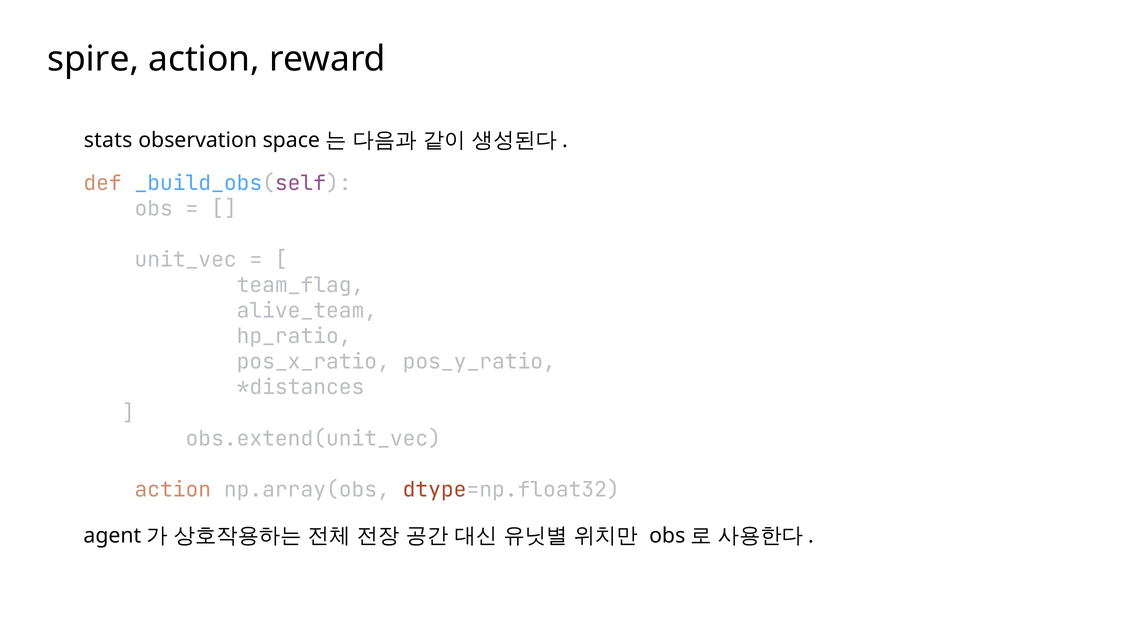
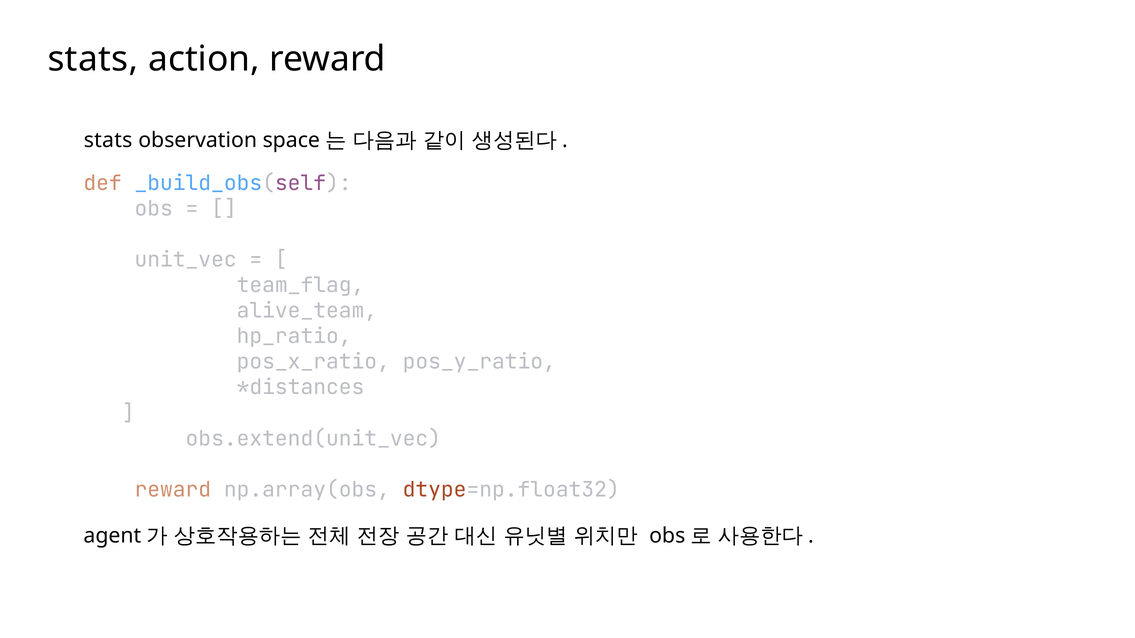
spire: spire -> stats (93, 59)
action: action -> reward (173, 490)
